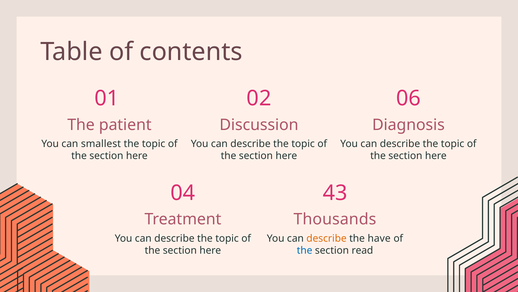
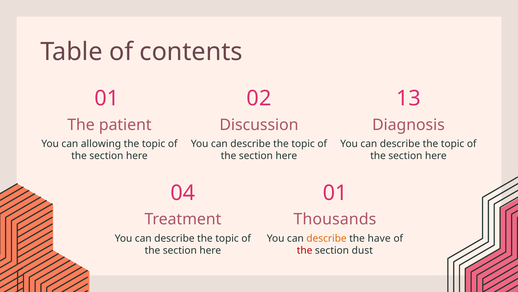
06: 06 -> 13 (408, 98)
smallest: smallest -> allowing (101, 144)
04 43: 43 -> 01 (335, 193)
the colour: blue -> red (305, 250)
read: read -> dust (362, 250)
